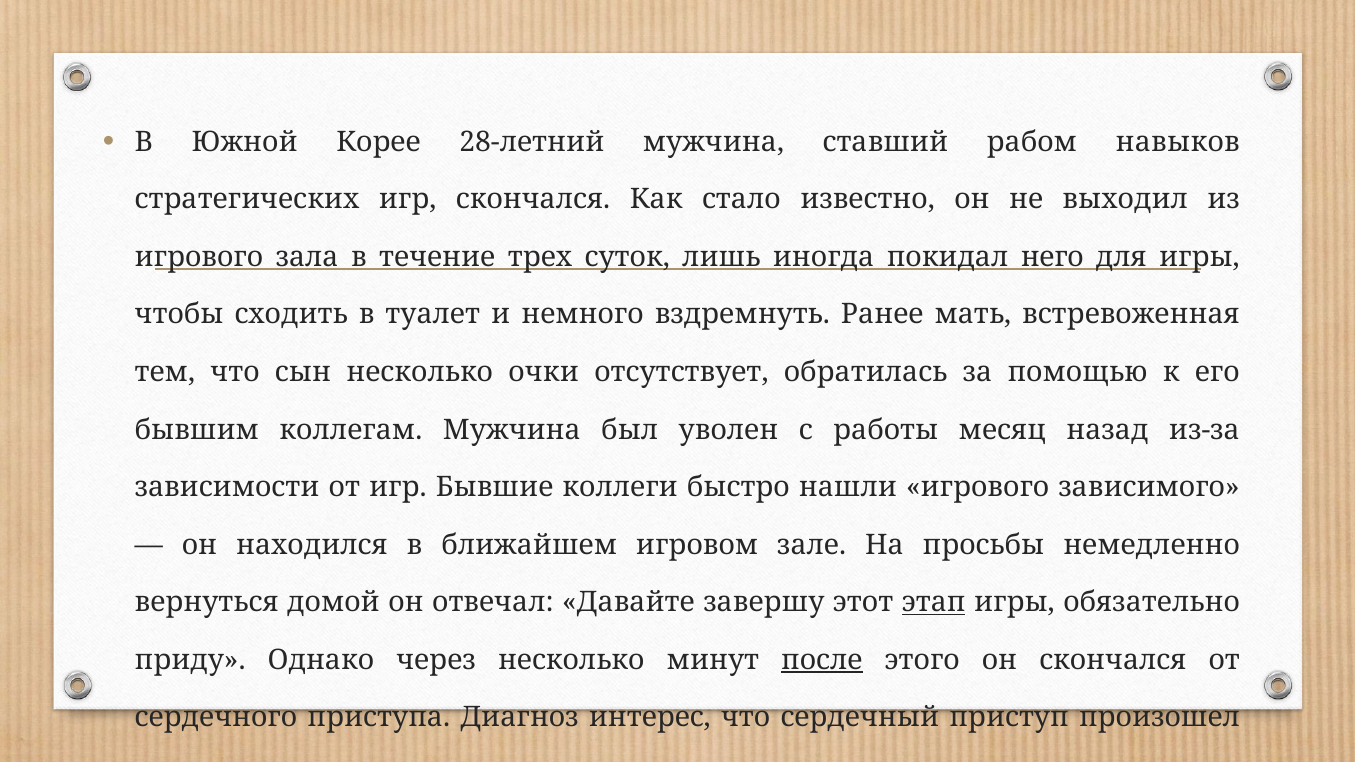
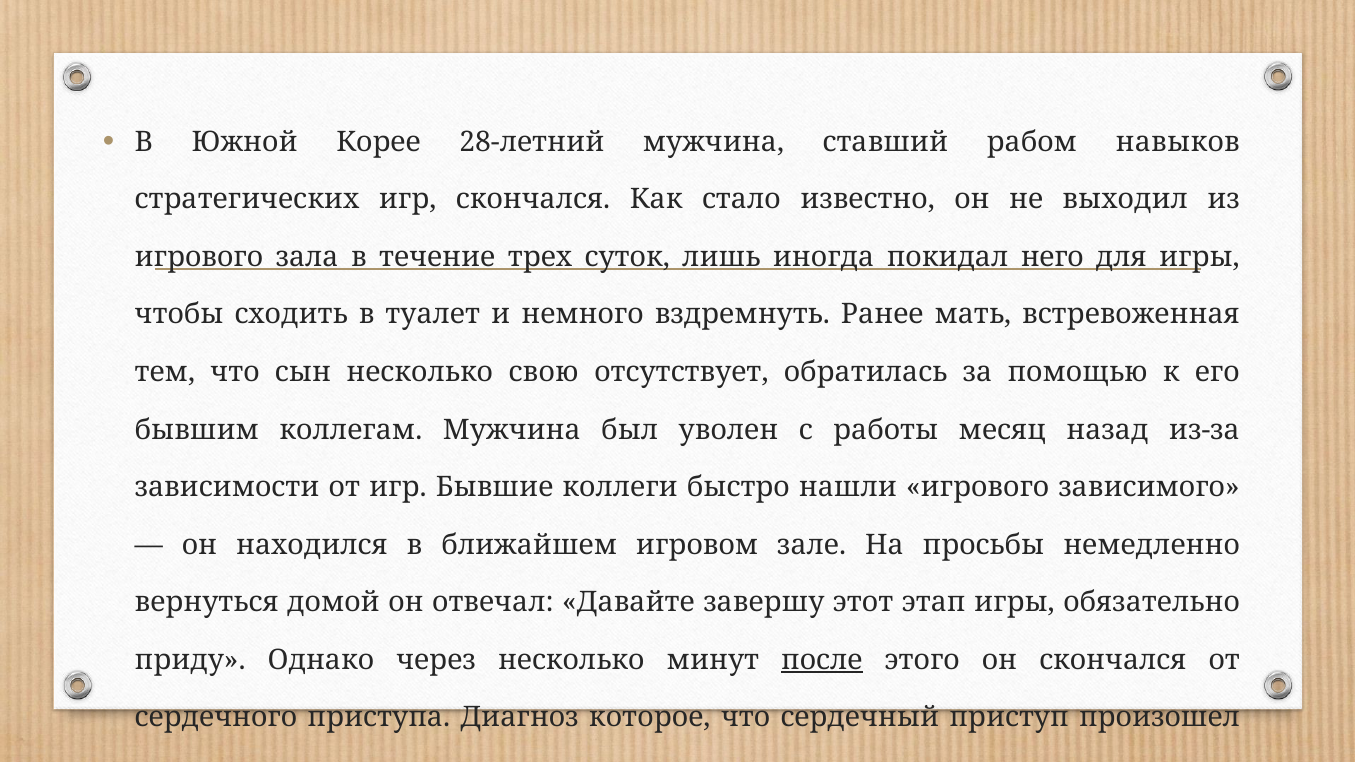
очки: очки -> свою (544, 372)
этап underline: present -> none (934, 603)
интерес: интерес -> которое (650, 718)
